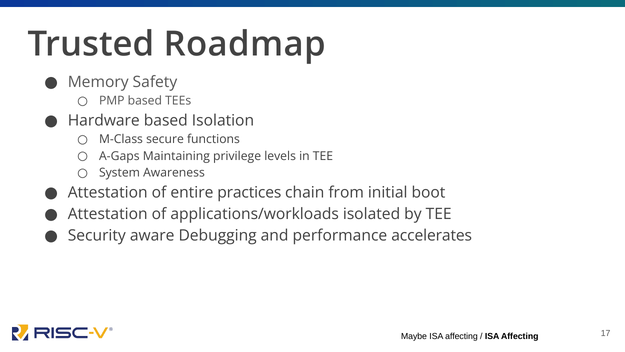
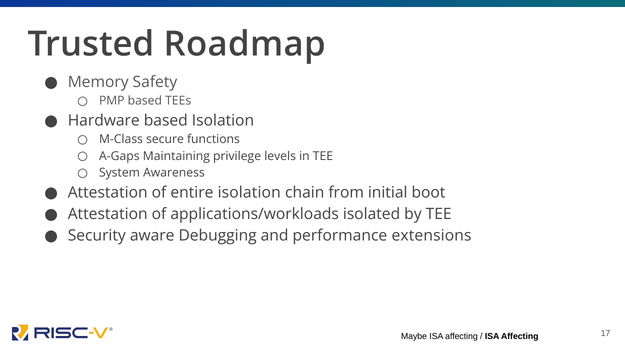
entire practices: practices -> isolation (249, 192)
accelerates: accelerates -> extensions (432, 235)
